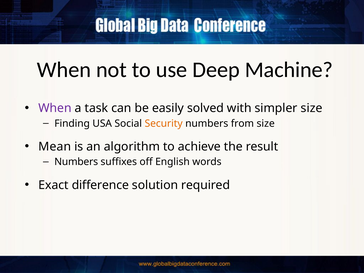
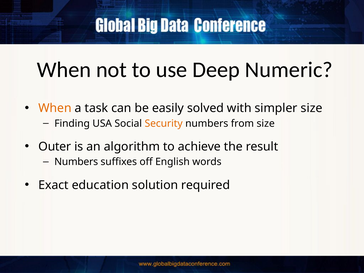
Machine: Machine -> Numeric (289, 70)
When colour: purple -> orange (55, 108)
Mean: Mean -> Outer (55, 147)
difference: difference -> education (100, 185)
